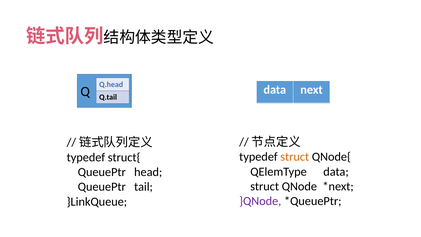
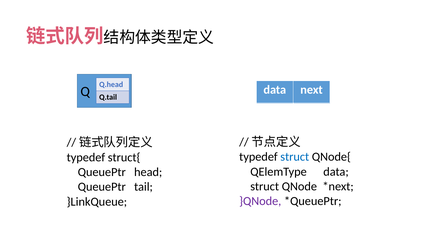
struct colour: orange -> blue (295, 157)
